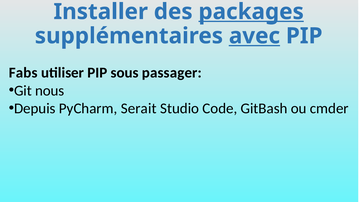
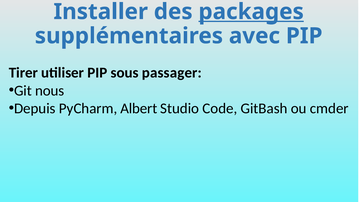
avec underline: present -> none (254, 36)
Fabs: Fabs -> Tirer (23, 73)
Serait: Serait -> Albert (139, 109)
